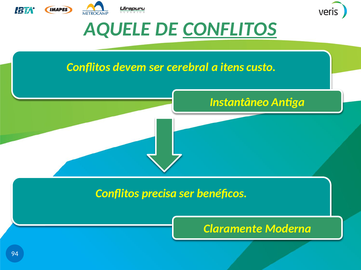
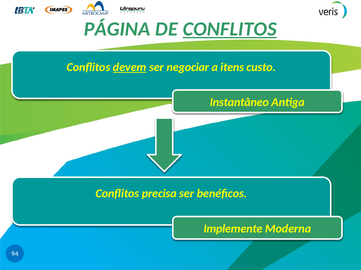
AQUELE: AQUELE -> PÁGINA (117, 29)
devem underline: none -> present (130, 67)
cerebral: cerebral -> negociar (188, 67)
Claramente: Claramente -> Implemente (233, 229)
